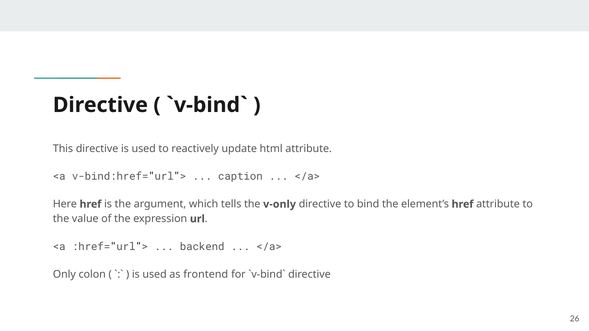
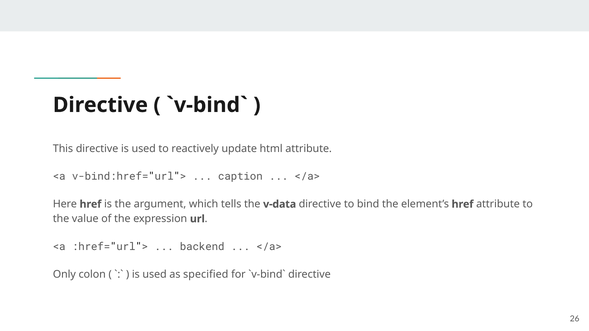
v-only: v-only -> v-data (280, 204)
frontend: frontend -> specified (206, 275)
